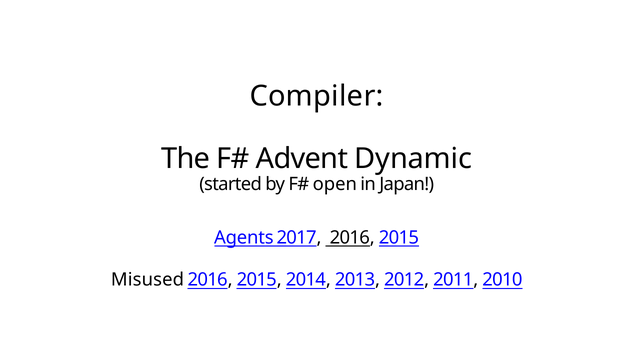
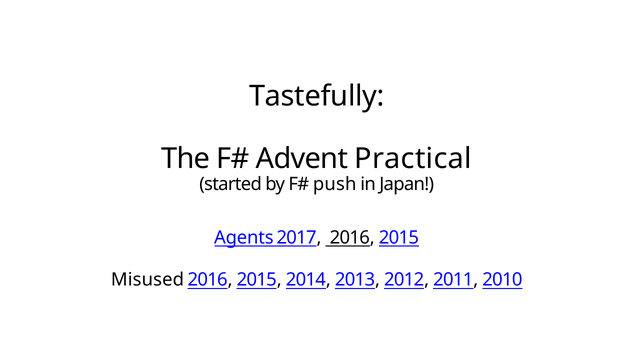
Compiler: Compiler -> Tastefully (317, 96)
Dynamic: Dynamic -> Practical (413, 159)
open: open -> push (335, 184)
